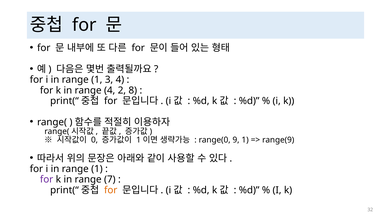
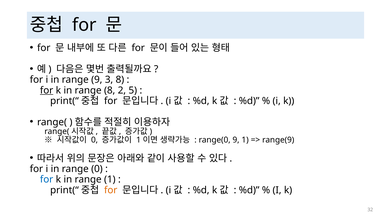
1: 1 -> 9 (97, 80)
3 4: 4 -> 8 (120, 80)
for underline: none -> present (47, 90)
range 4: 4 -> 8 (110, 90)
8: 8 -> 5 (133, 90)
1: 1 -> 0 (97, 169)
for colour: purple -> blue (47, 179)
range 7: 7 -> 1 (110, 179)
